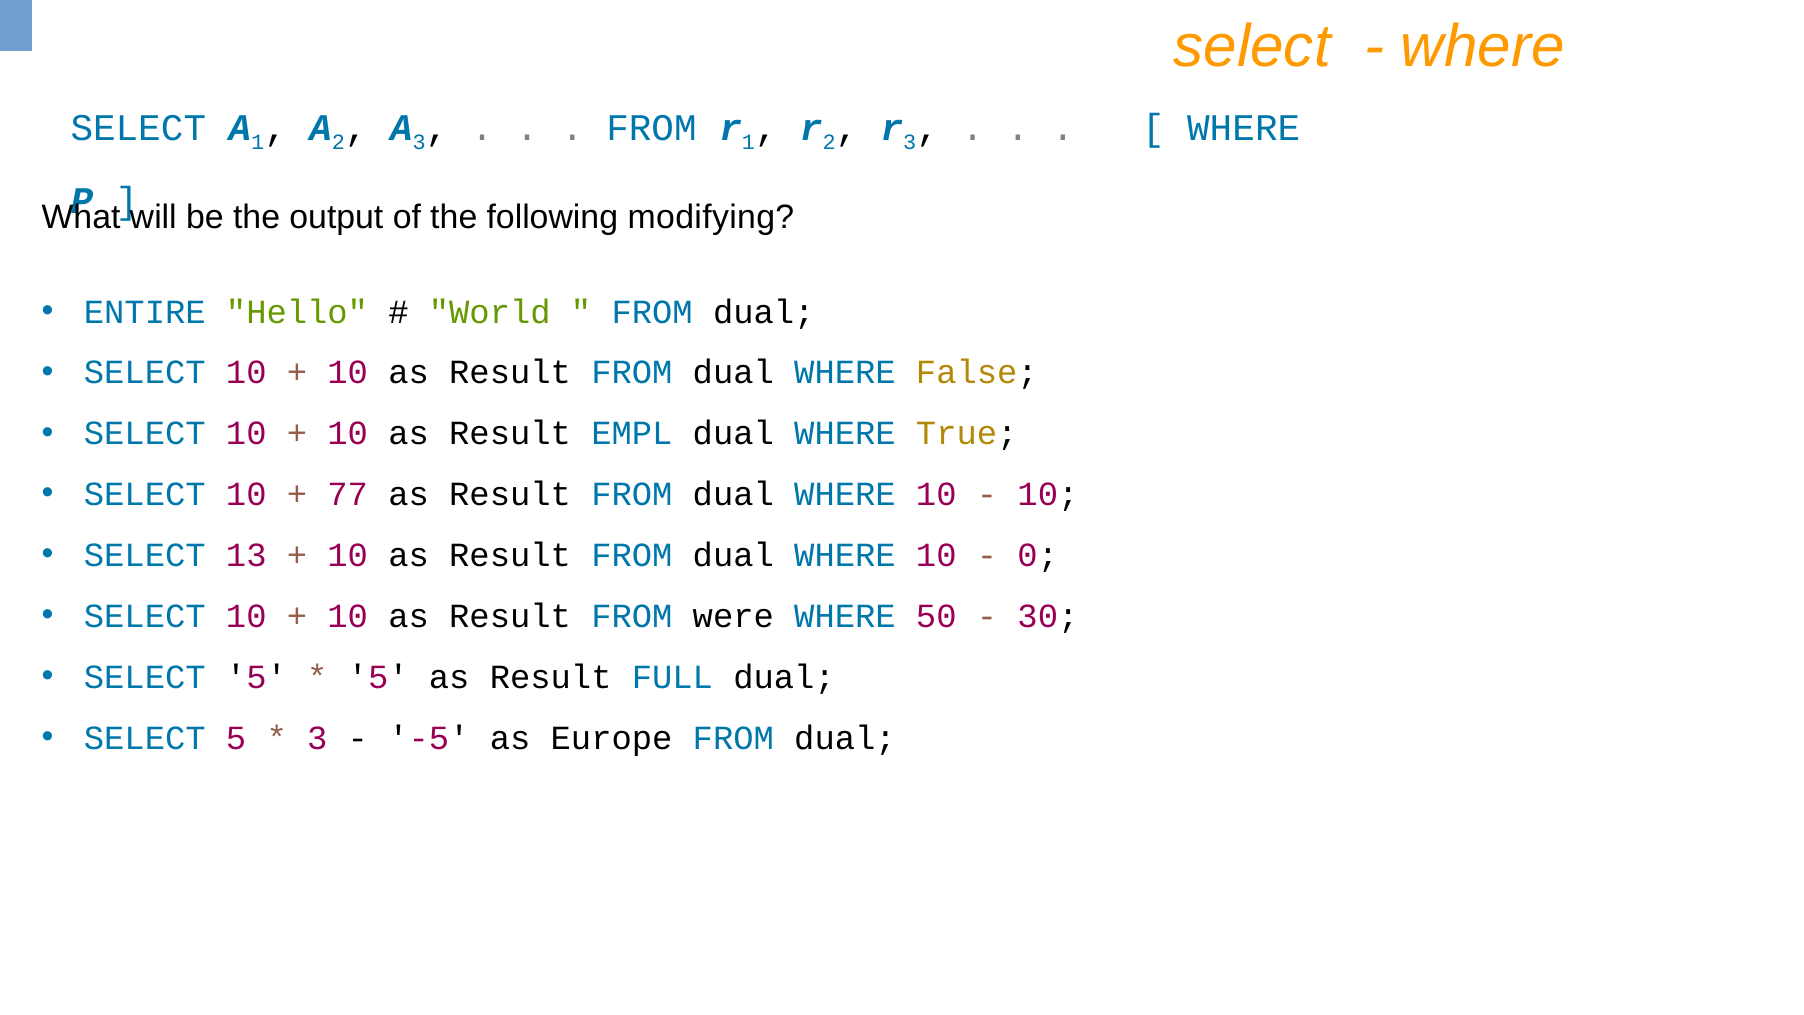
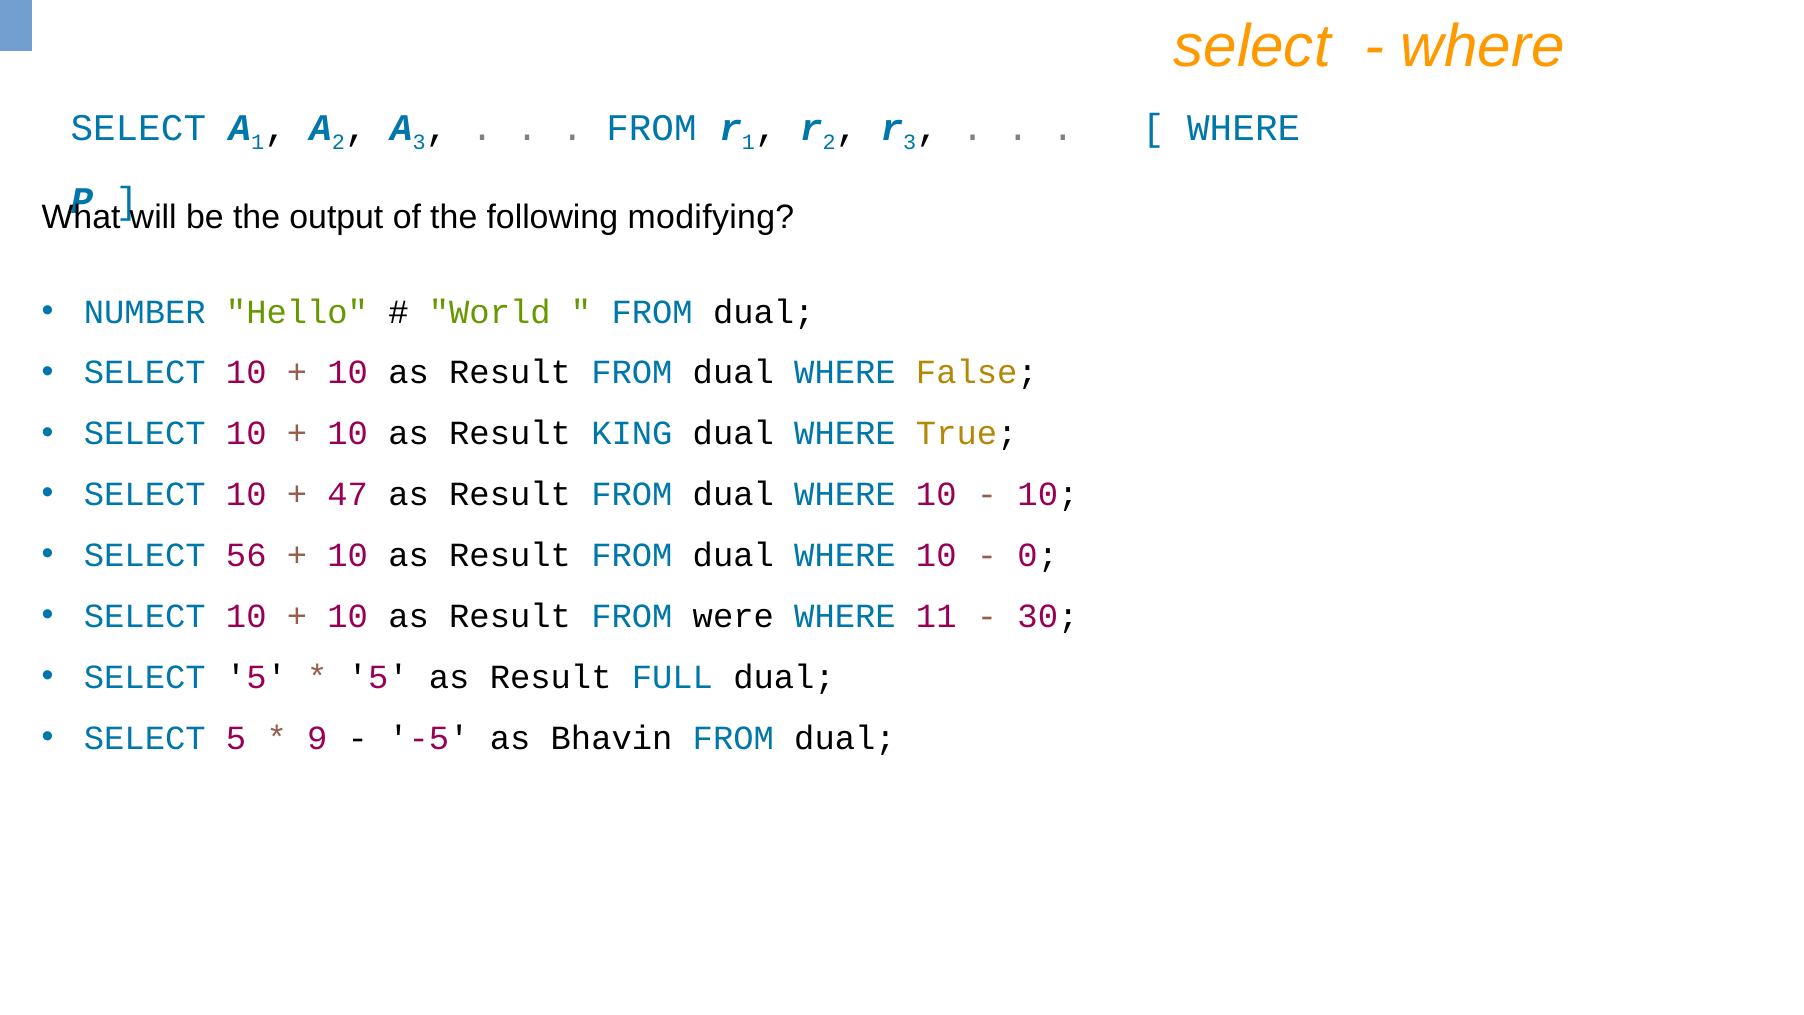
ENTIRE: ENTIRE -> NUMBER (145, 312)
EMPL: EMPL -> KING (632, 434)
77: 77 -> 47 (348, 495)
13: 13 -> 56 (246, 555)
50: 50 -> 11 (936, 616)
3: 3 -> 9 (317, 738)
Europe: Europe -> Bhavin (612, 738)
